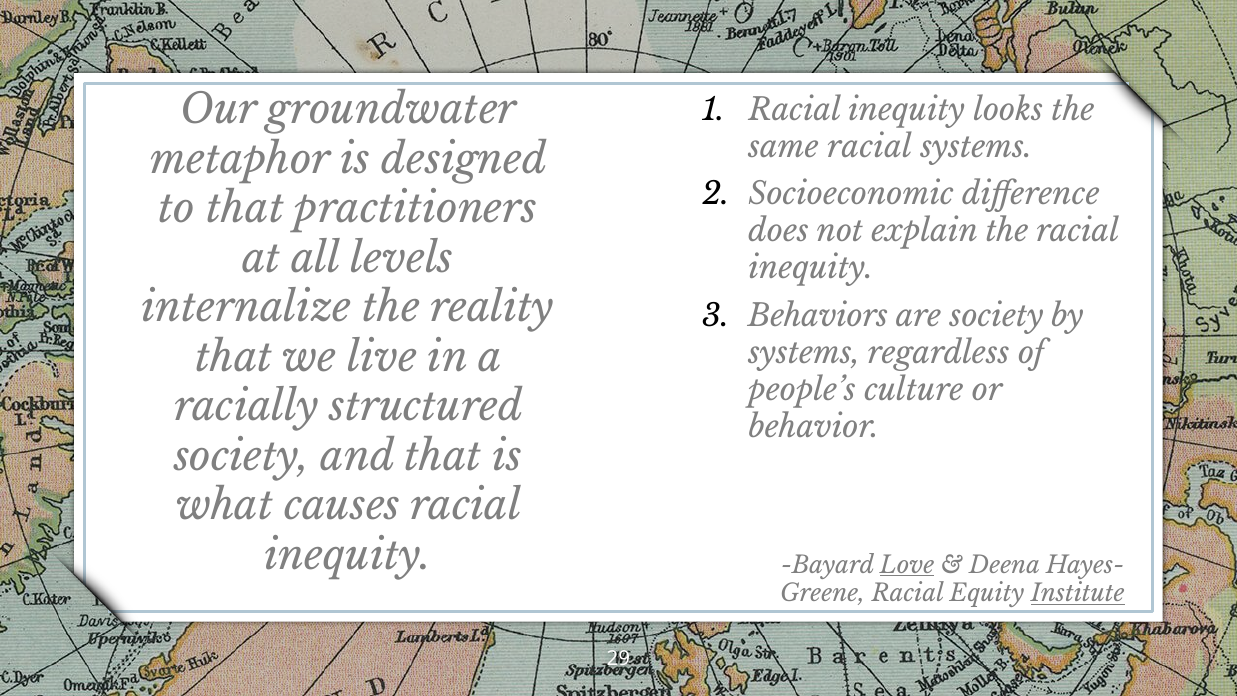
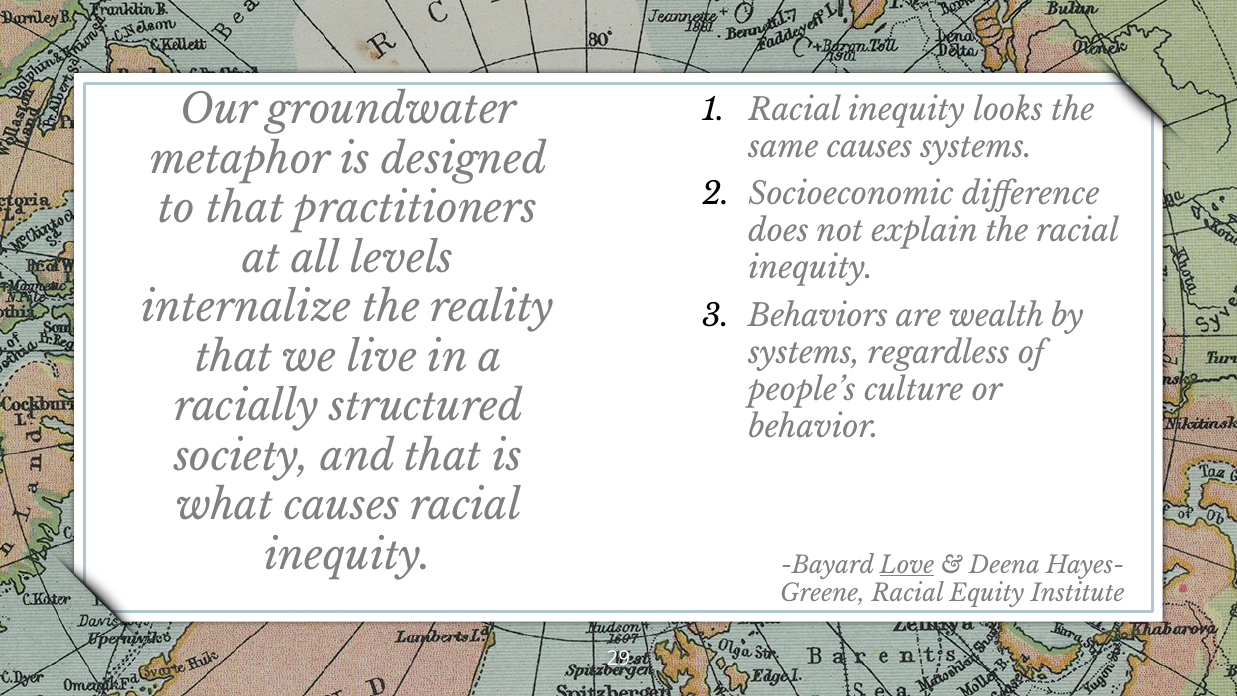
same racial: racial -> causes (870, 147)
are society: society -> wealth (997, 316)
Institute underline: present -> none (1078, 594)
